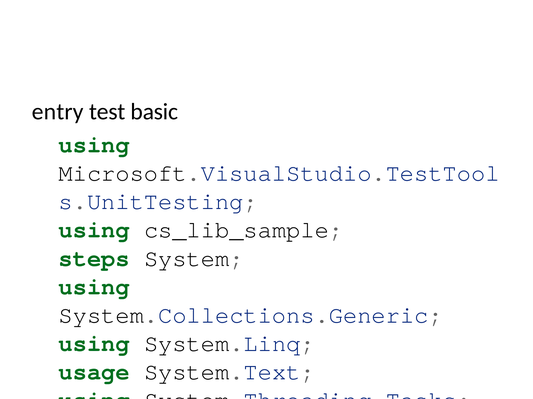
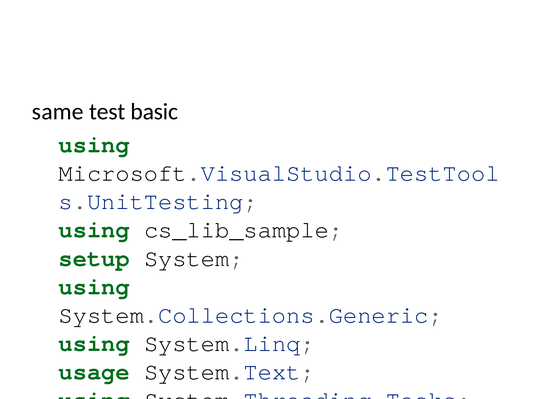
entry: entry -> same (58, 112)
steps: steps -> setup (94, 259)
